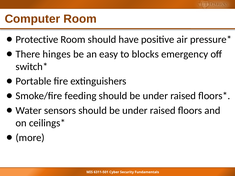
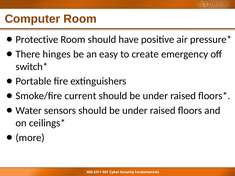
blocks: blocks -> create (145, 54)
feeding: feeding -> current (80, 96)
